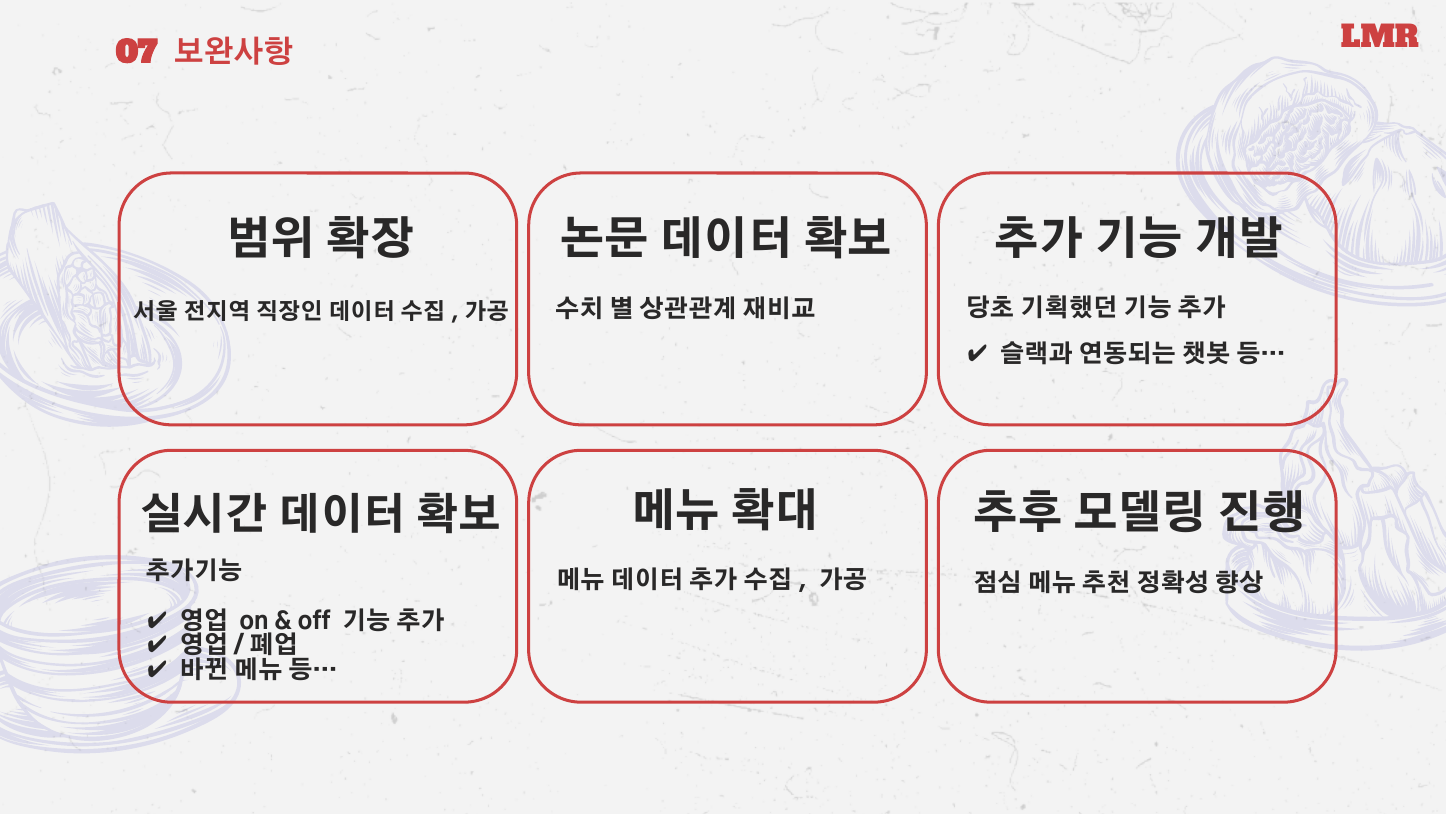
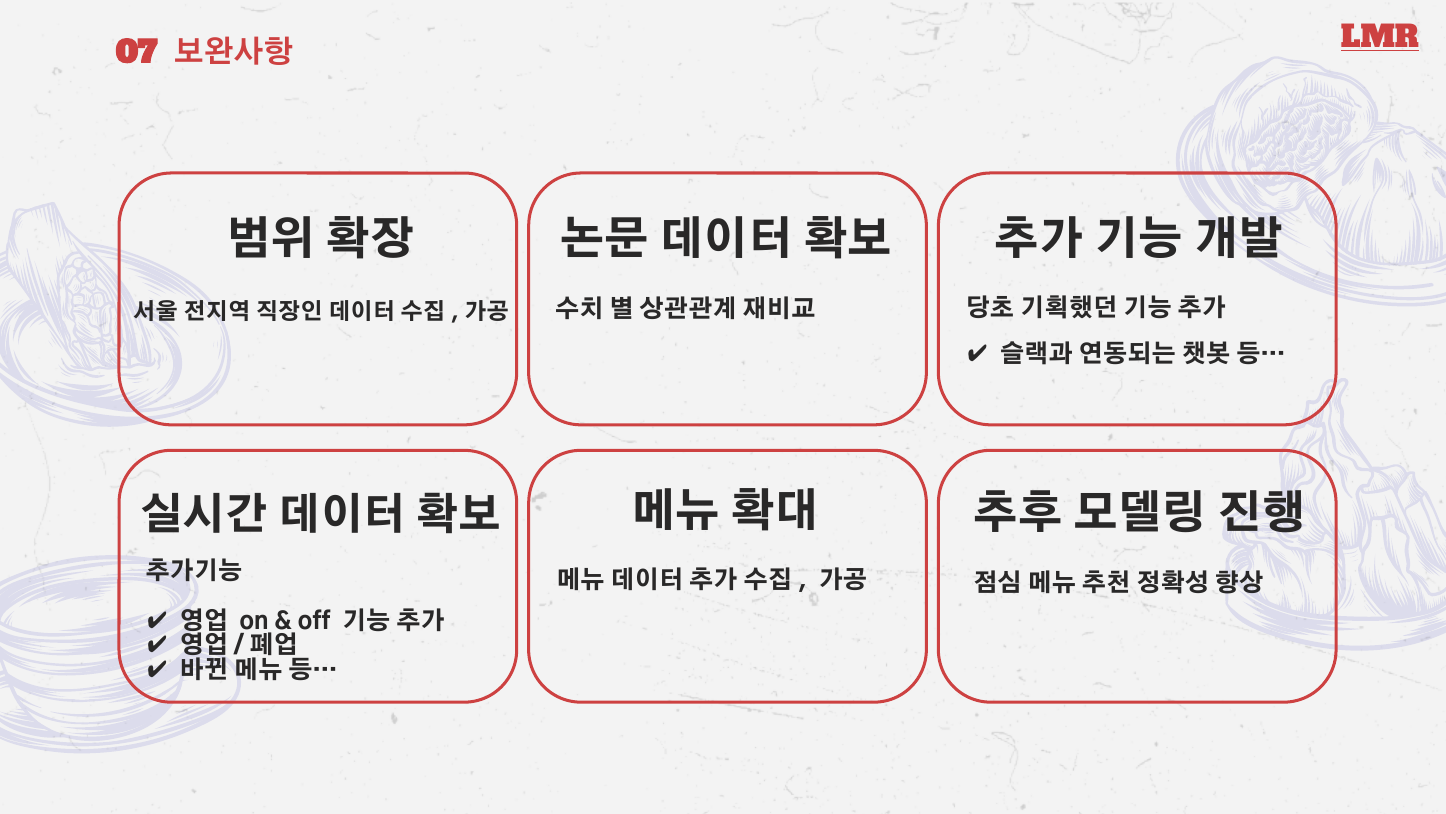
LMR underline: none -> present (1380, 37)
